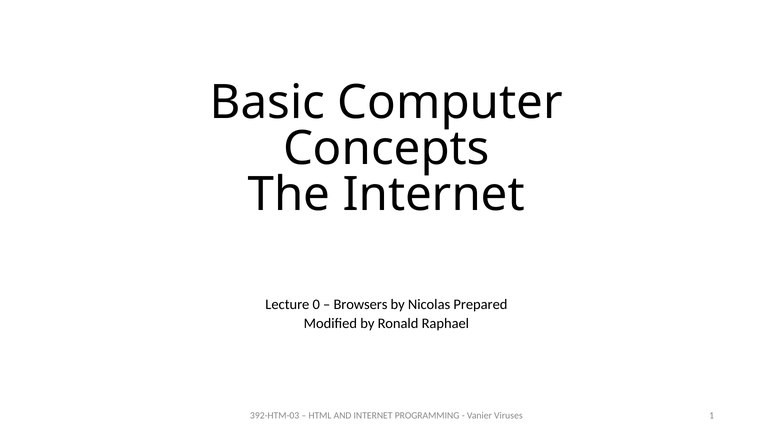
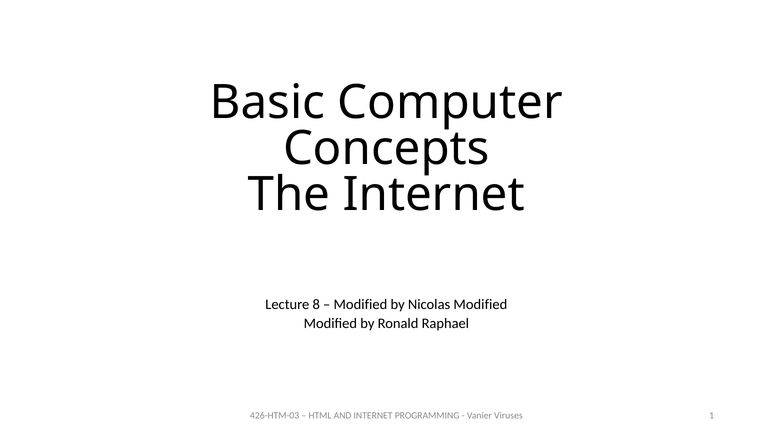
0: 0 -> 8 (316, 304)
Browsers: Browsers -> Modified (360, 304)
Nicolas Prepared: Prepared -> Modified (480, 304)
392-HTM-03: 392-HTM-03 -> 426-HTM-03 (275, 415)
